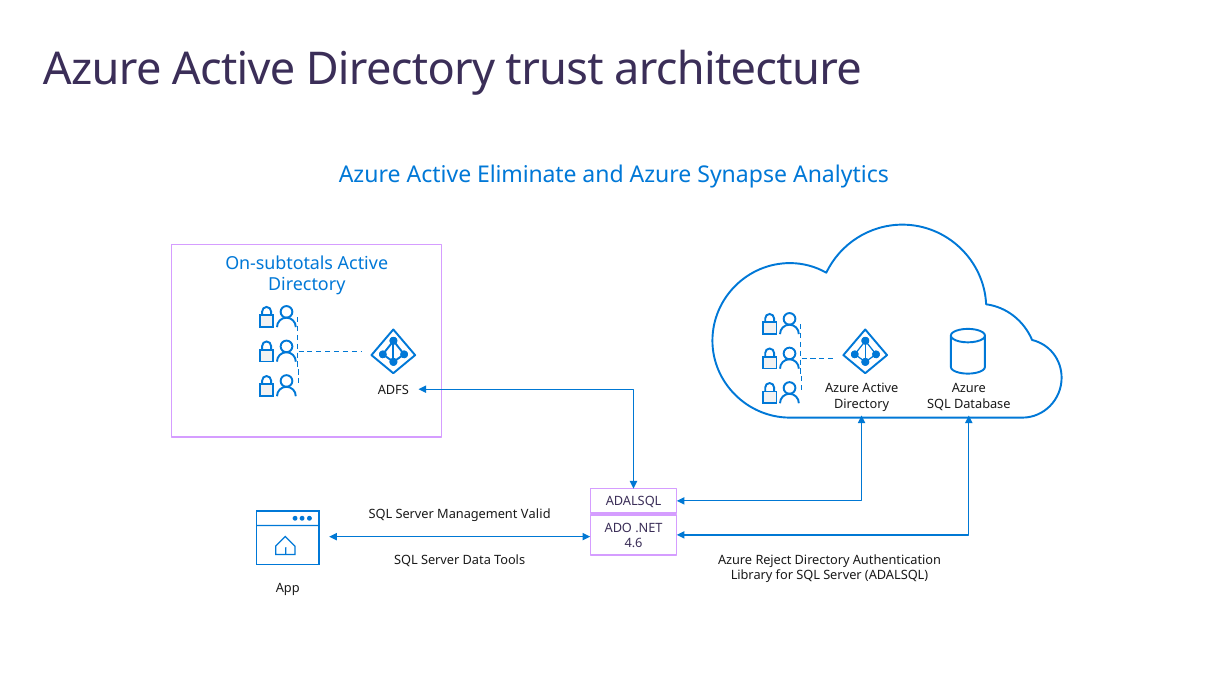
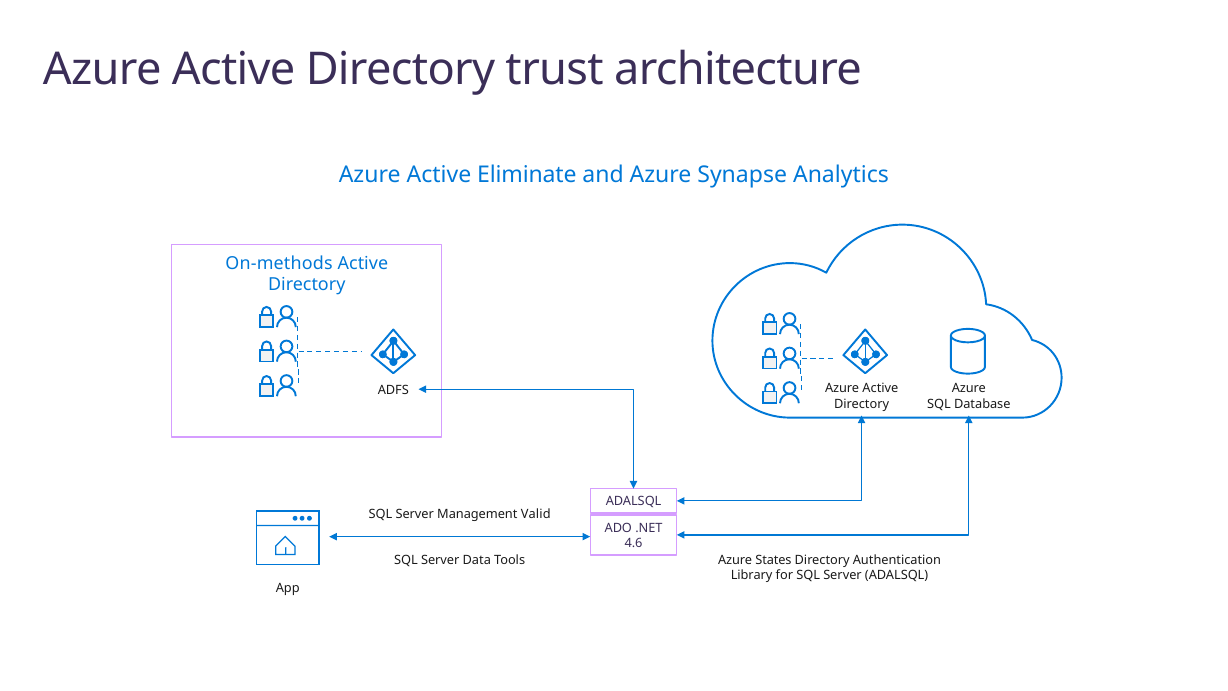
On-subtotals: On-subtotals -> On-methods (279, 263)
Reject: Reject -> States (773, 560)
